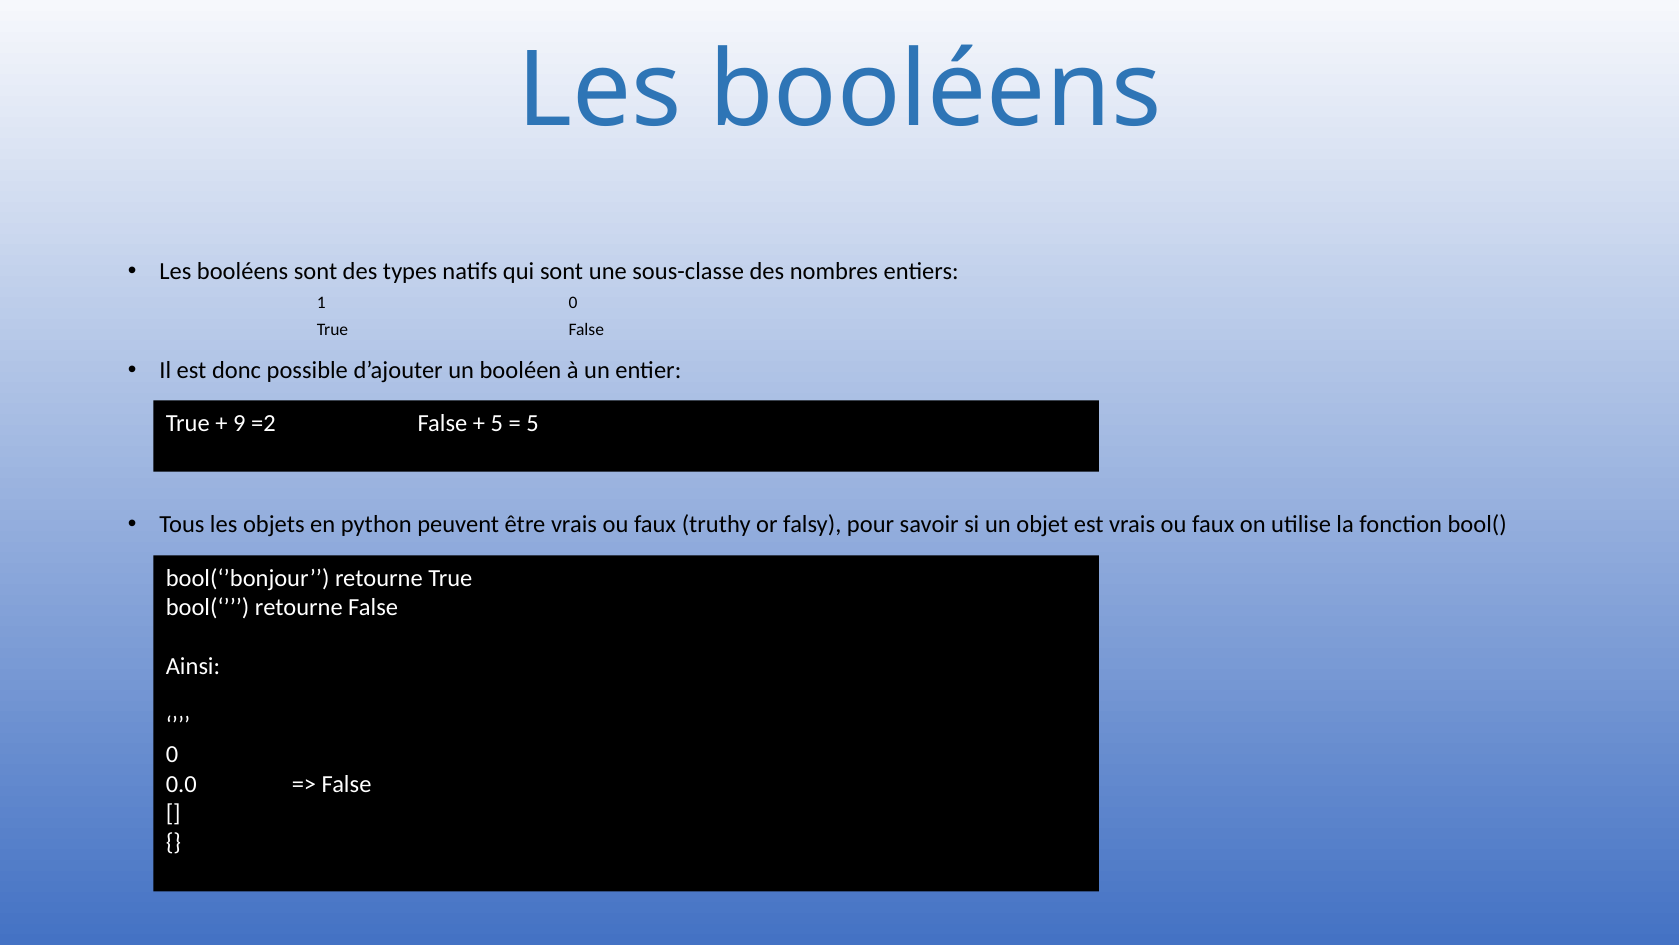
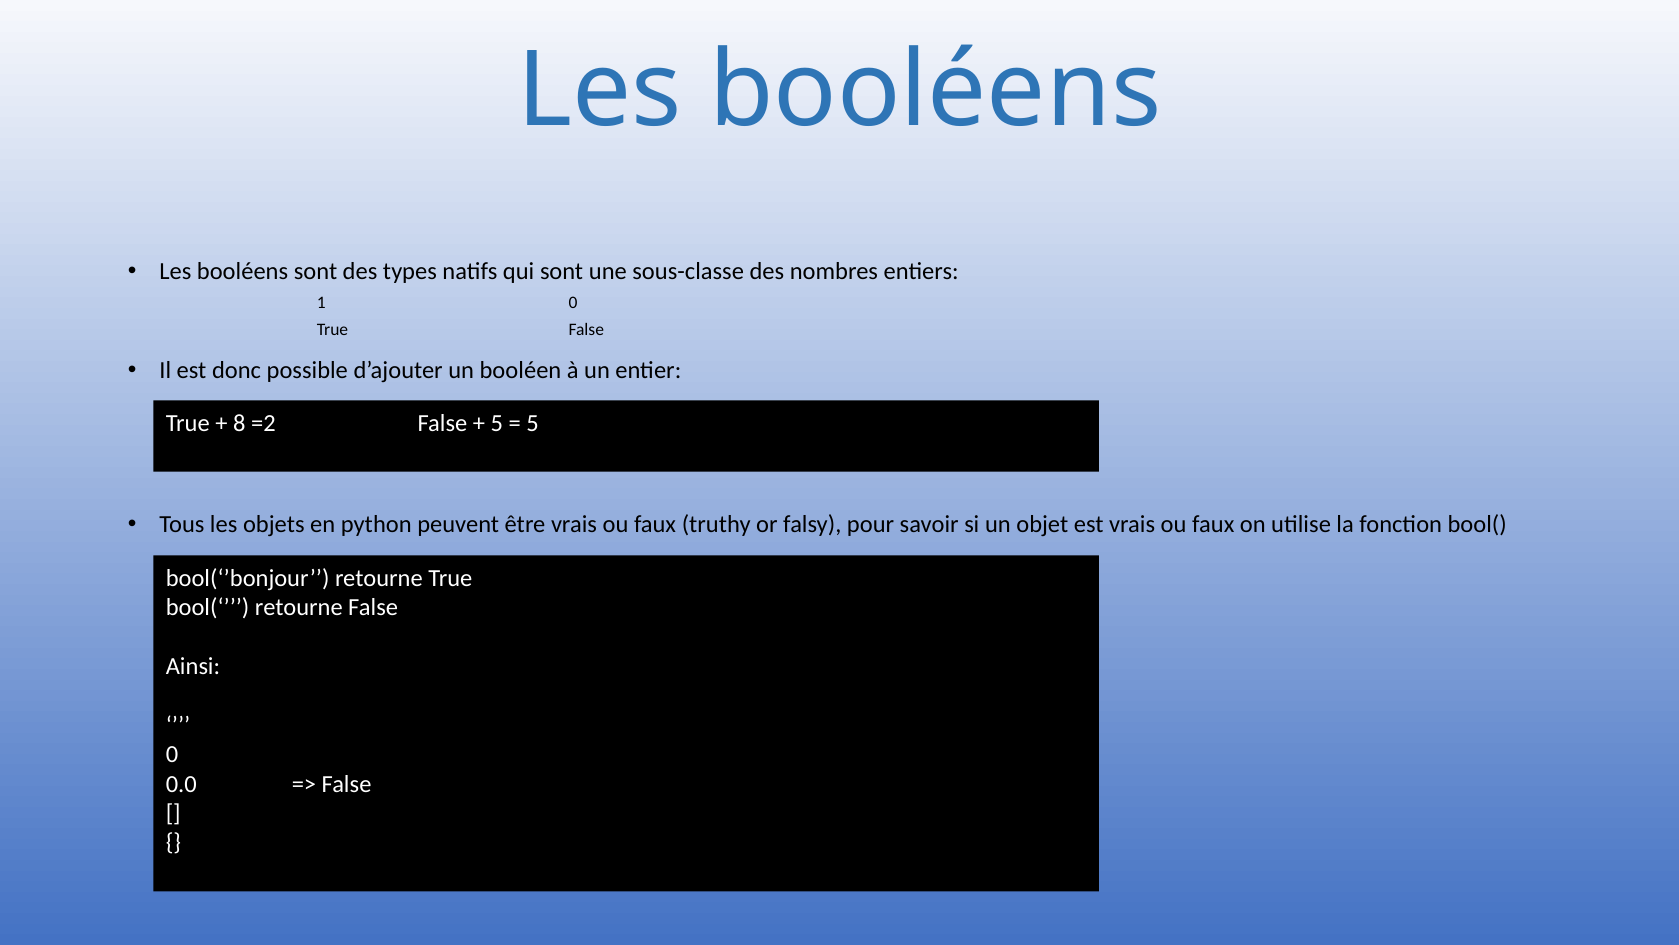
9: 9 -> 8 (239, 423)
